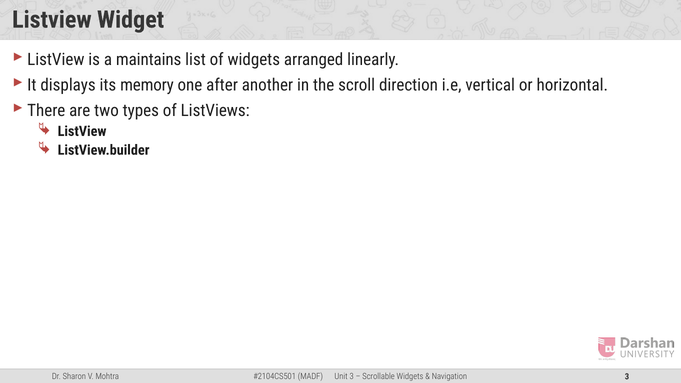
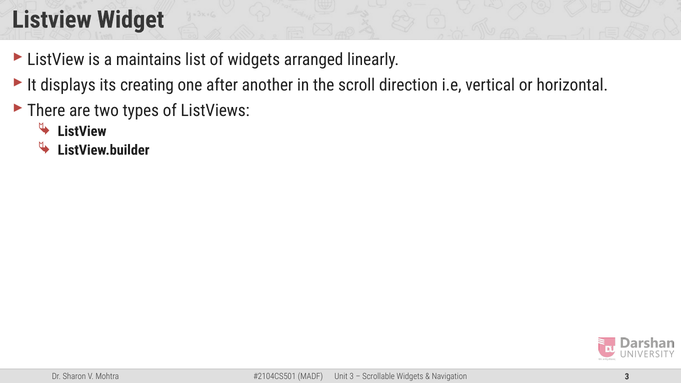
memory: memory -> creating (147, 85)
